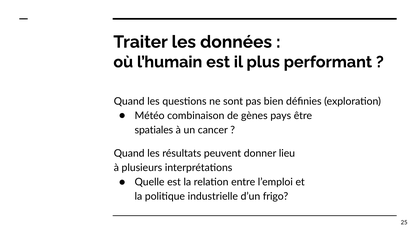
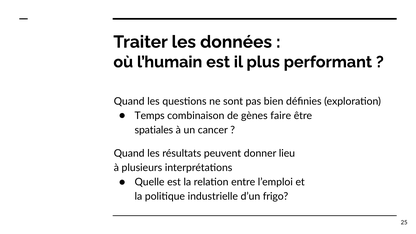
Météo: Météo -> Temps (150, 116)
pays: pays -> faire (281, 116)
